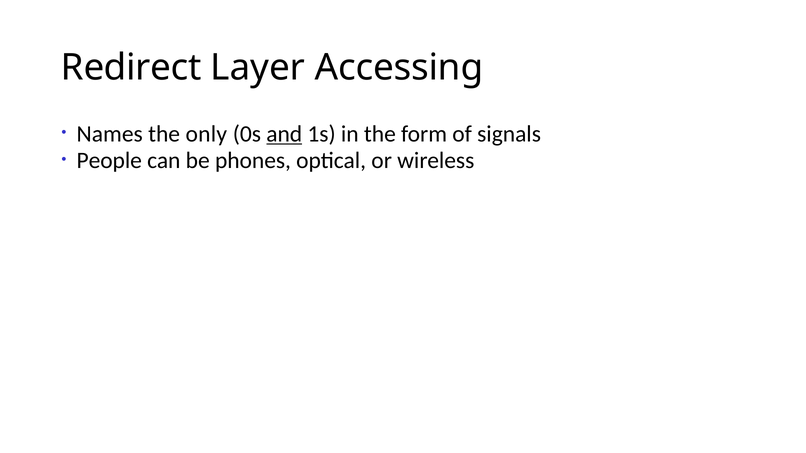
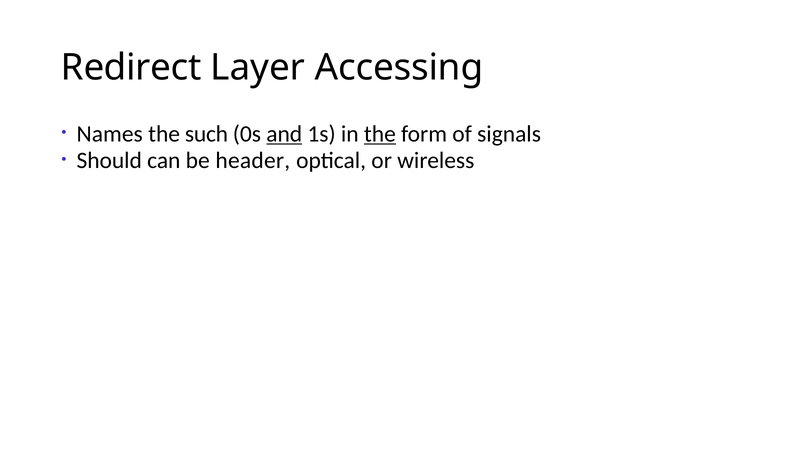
only: only -> such (207, 134)
the underline: none -> present (380, 134)
People: People -> Should (109, 161)
phones: phones -> header (253, 161)
